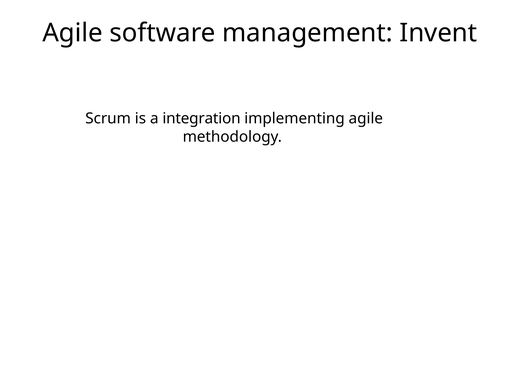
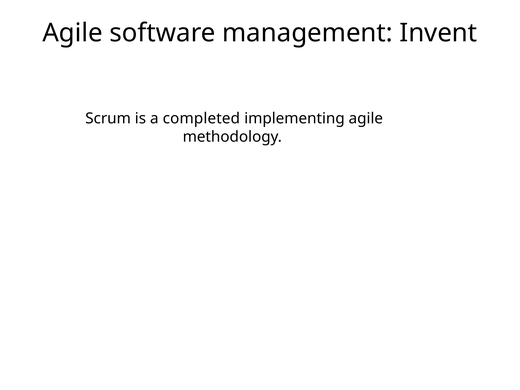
integration: integration -> completed (201, 119)
